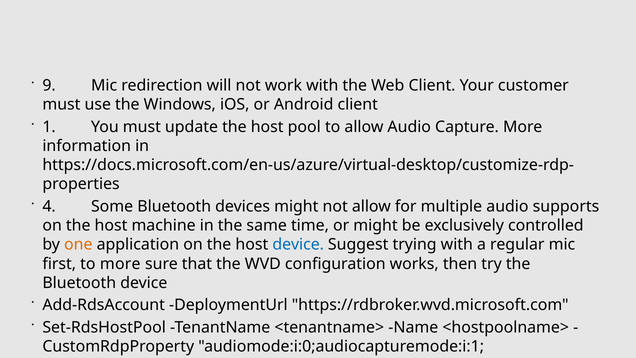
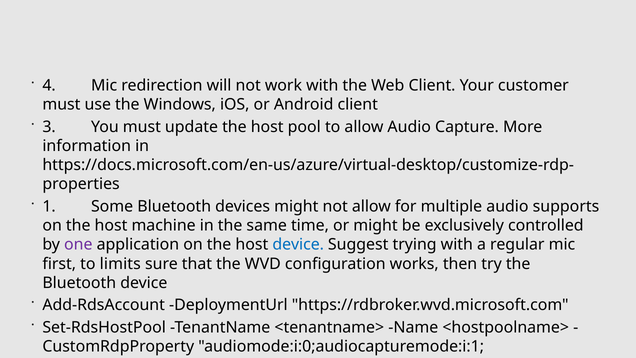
9: 9 -> 4 (49, 86)
1: 1 -> 3 (49, 127)
4: 4 -> 1 (49, 206)
one colour: orange -> purple (78, 245)
to more: more -> limits (120, 264)
